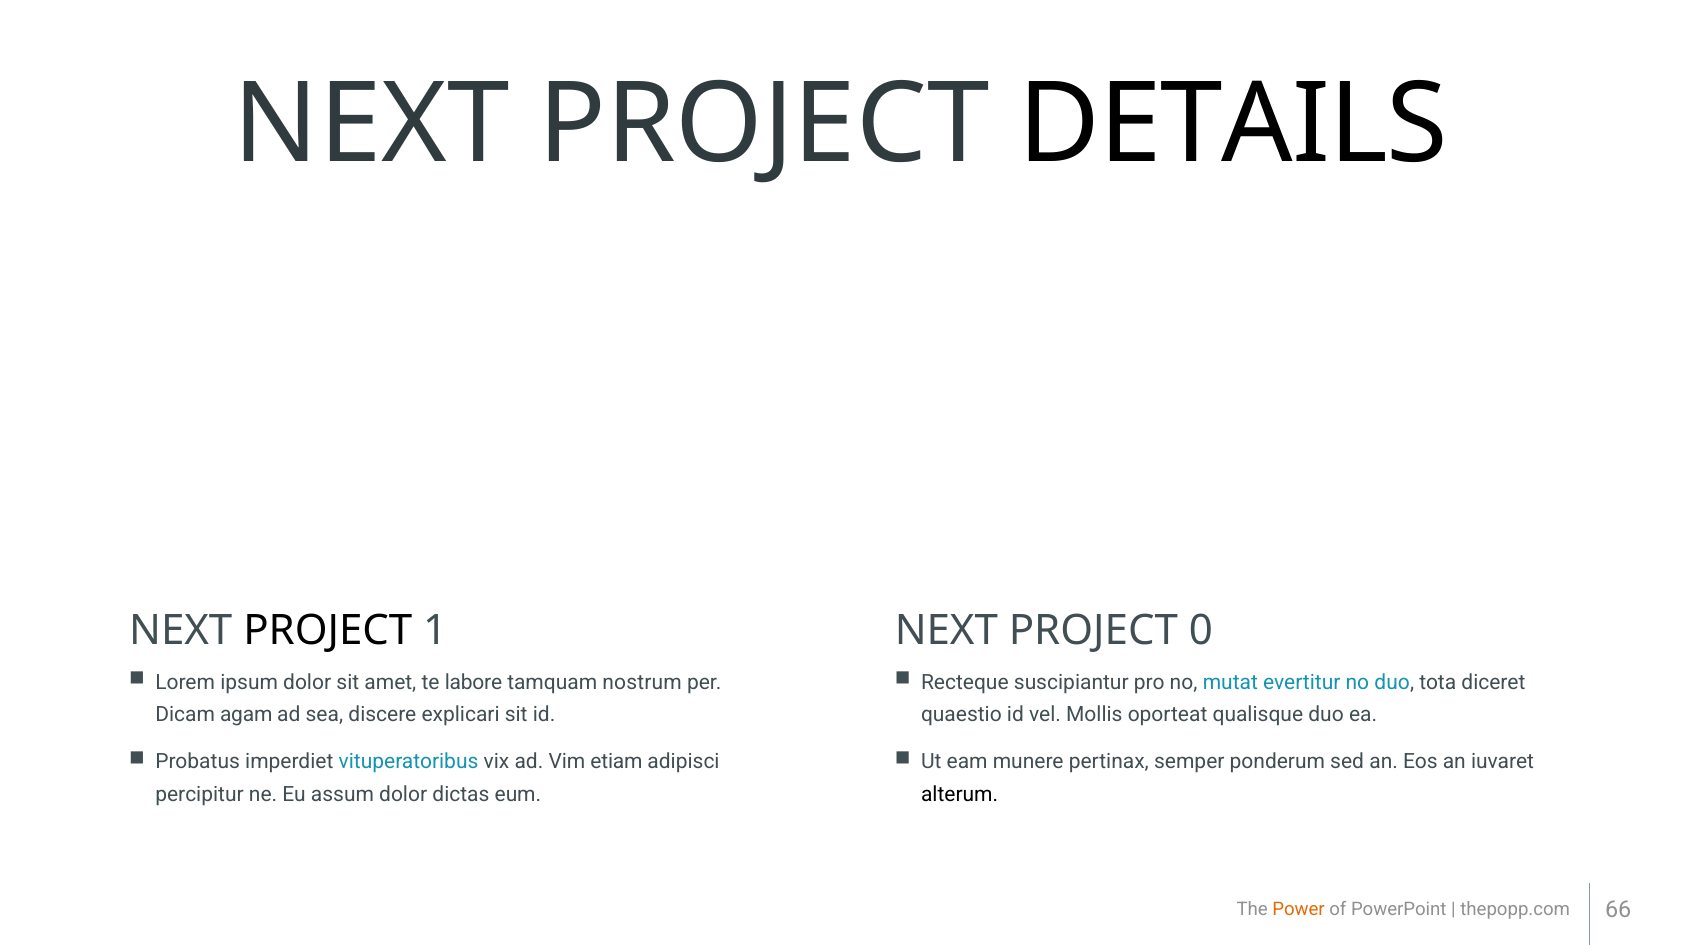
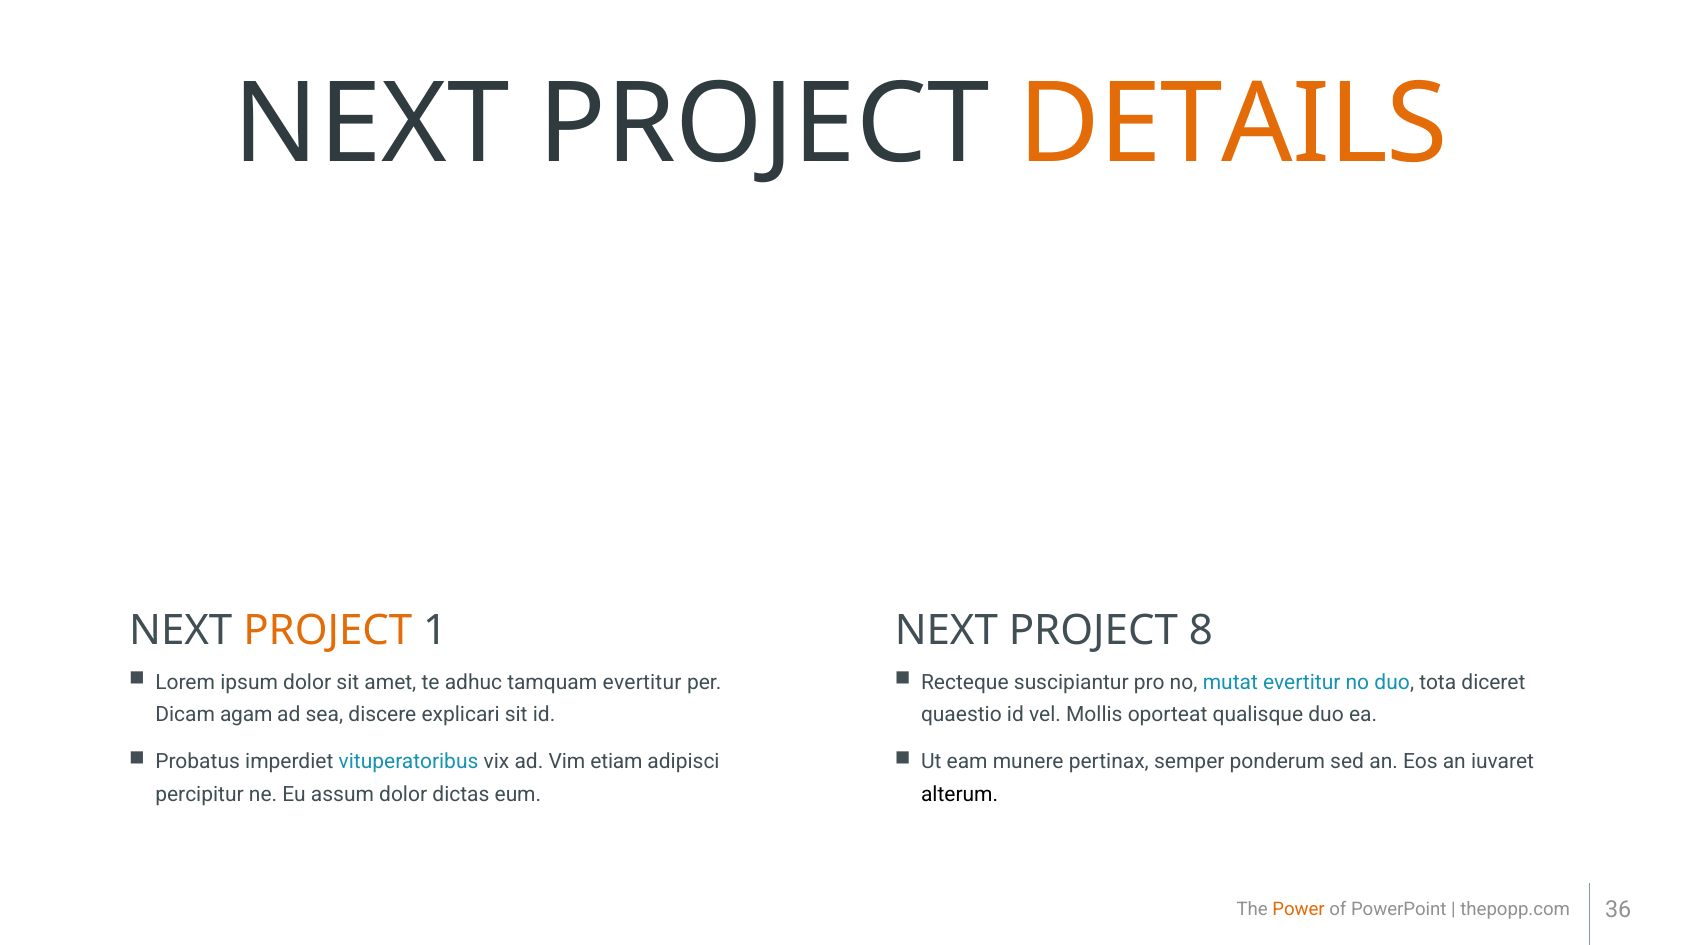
DETAILS colour: black -> orange (1233, 124)
PROJECT colour: black -> orange (328, 631)
0: 0 -> 8 (1201, 631)
labore: labore -> adhuc (473, 683)
tamquam nostrum: nostrum -> evertitur (642, 683)
66: 66 -> 36 (1618, 910)
